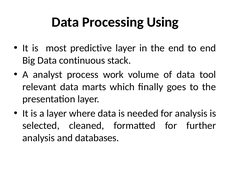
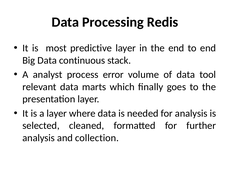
Using: Using -> Redis (163, 22)
work: work -> error (113, 75)
databases: databases -> collection (97, 138)
